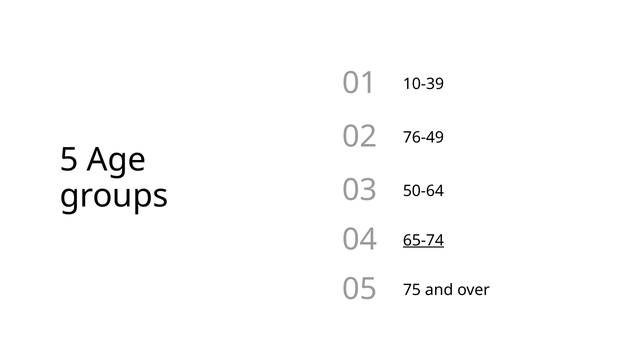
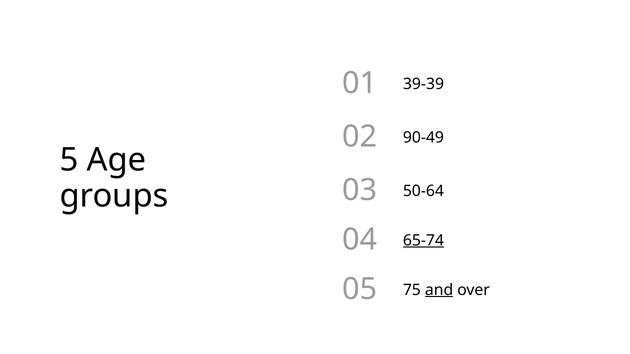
10-39: 10-39 -> 39-39 (423, 84)
76-49: 76-49 -> 90-49 (423, 138)
and underline: none -> present (439, 290)
